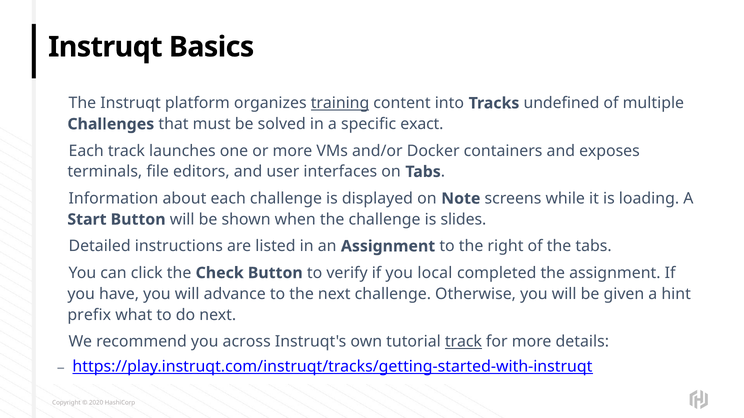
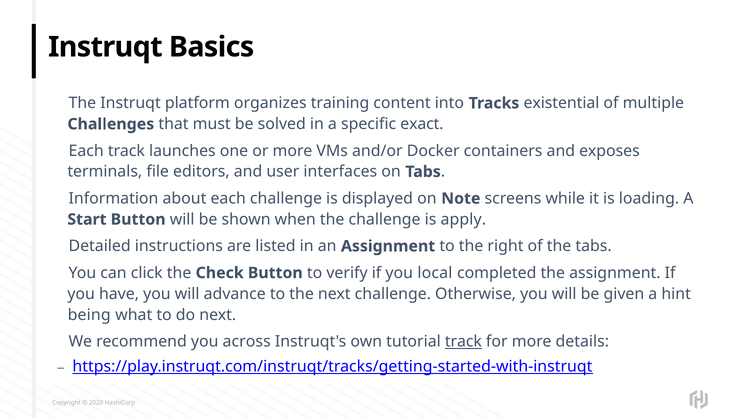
training underline: present -> none (340, 103)
undefined: undefined -> existential (561, 103)
slides: slides -> apply (463, 220)
prefix: prefix -> being (89, 315)
